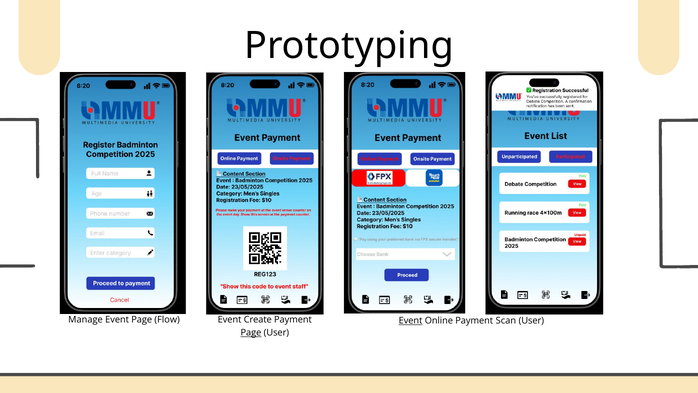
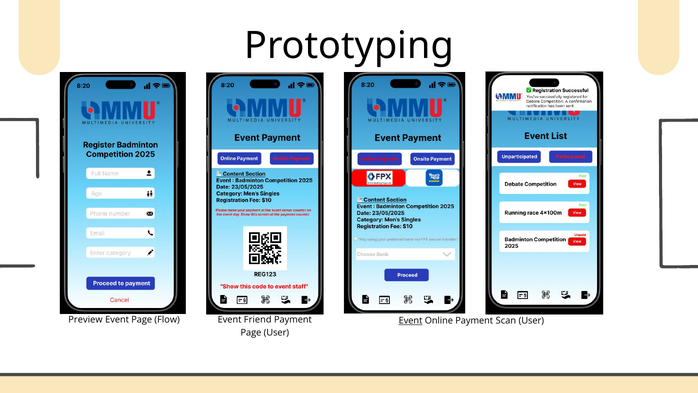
Manage: Manage -> Preview (85, 319)
Create: Create -> Friend (258, 319)
Page underline: present -> none (251, 332)
